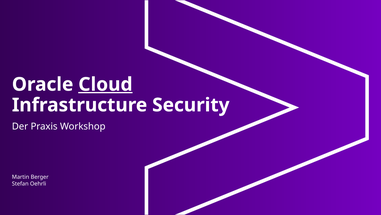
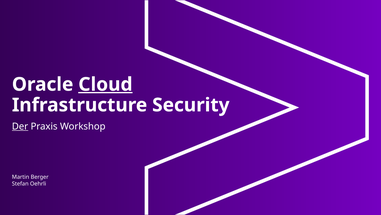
Der underline: none -> present (20, 126)
